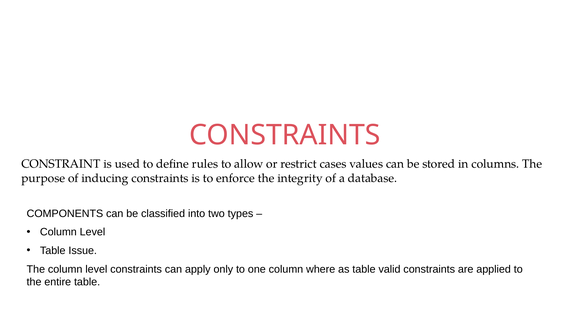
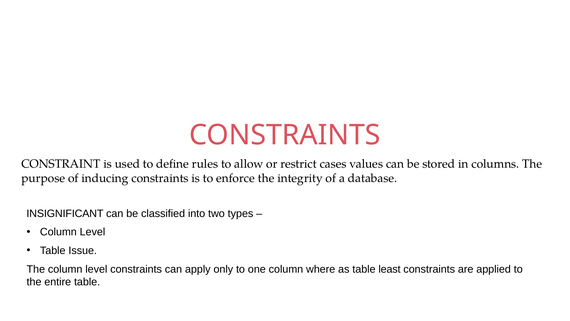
COMPONENTS: COMPONENTS -> INSIGNIFICANT (65, 213)
valid: valid -> least (390, 269)
